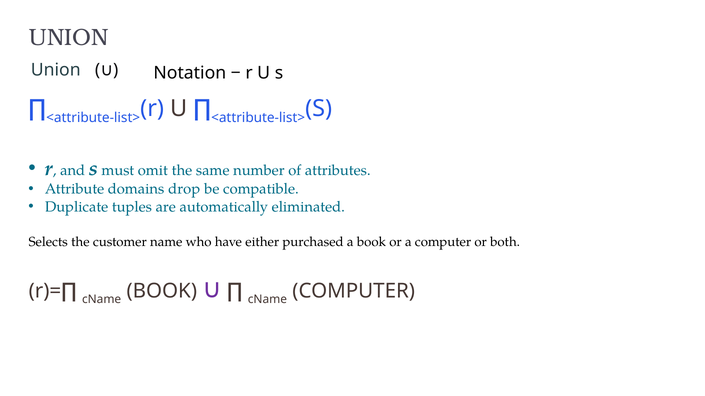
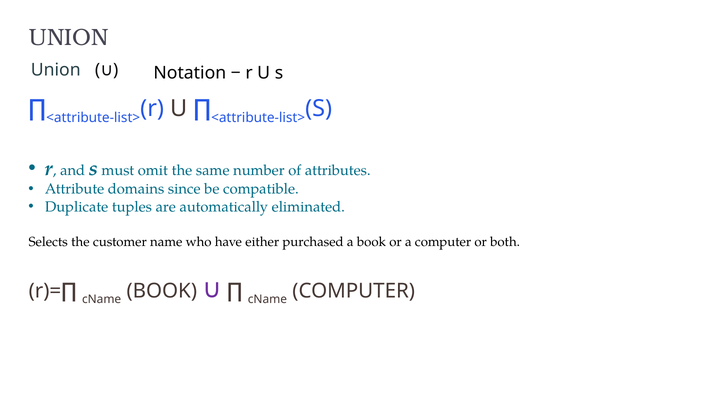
drop: drop -> since (184, 189)
